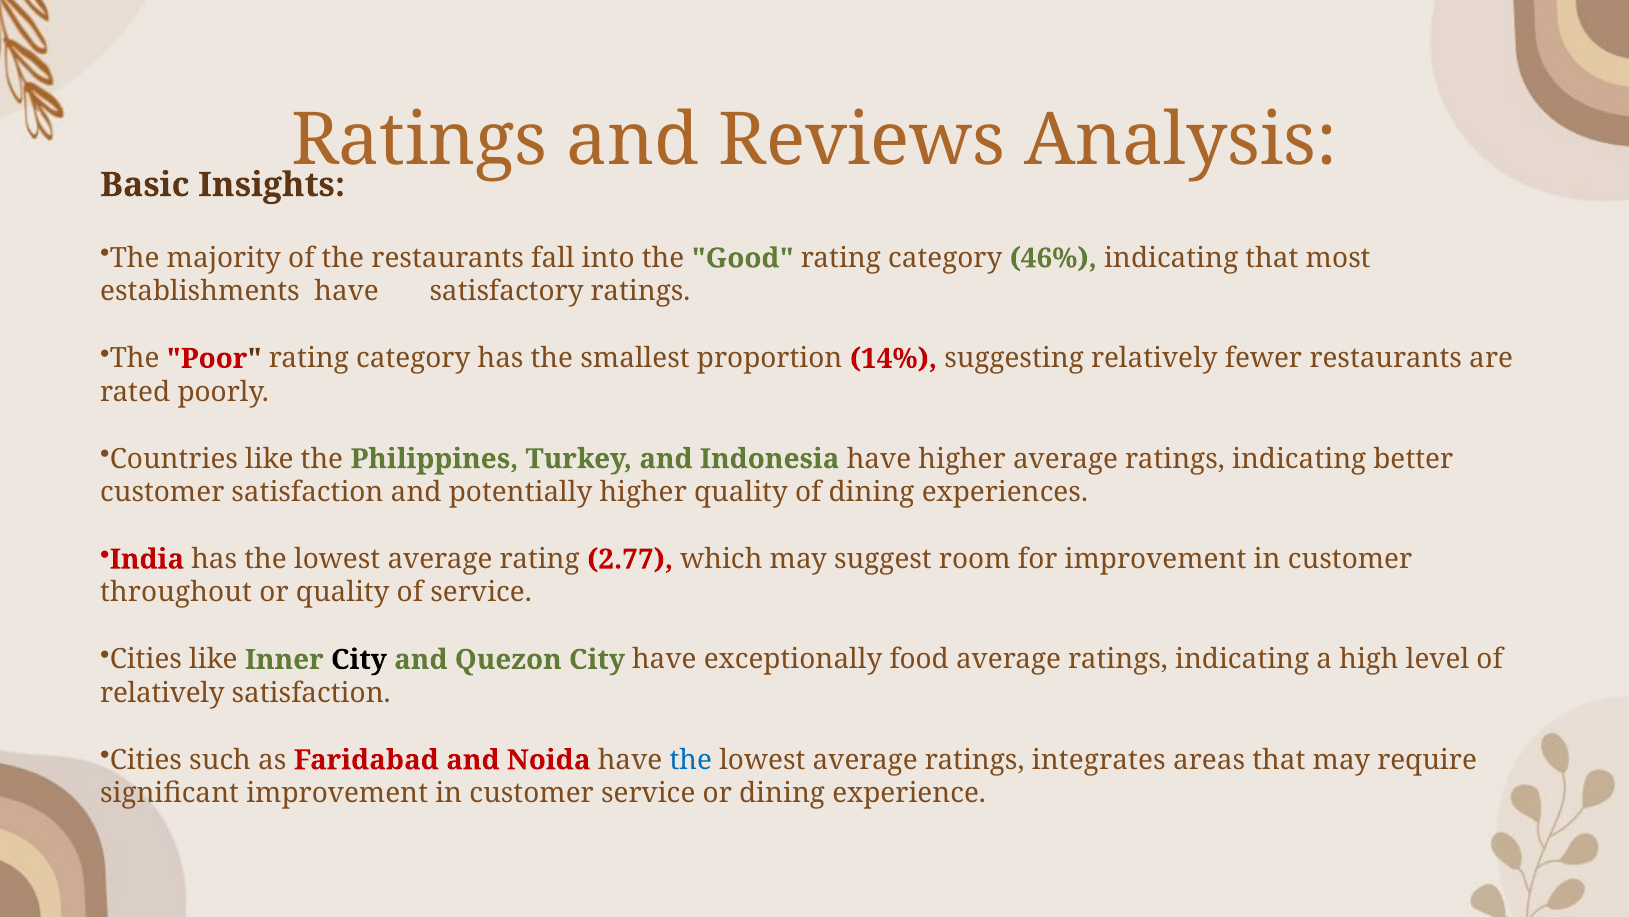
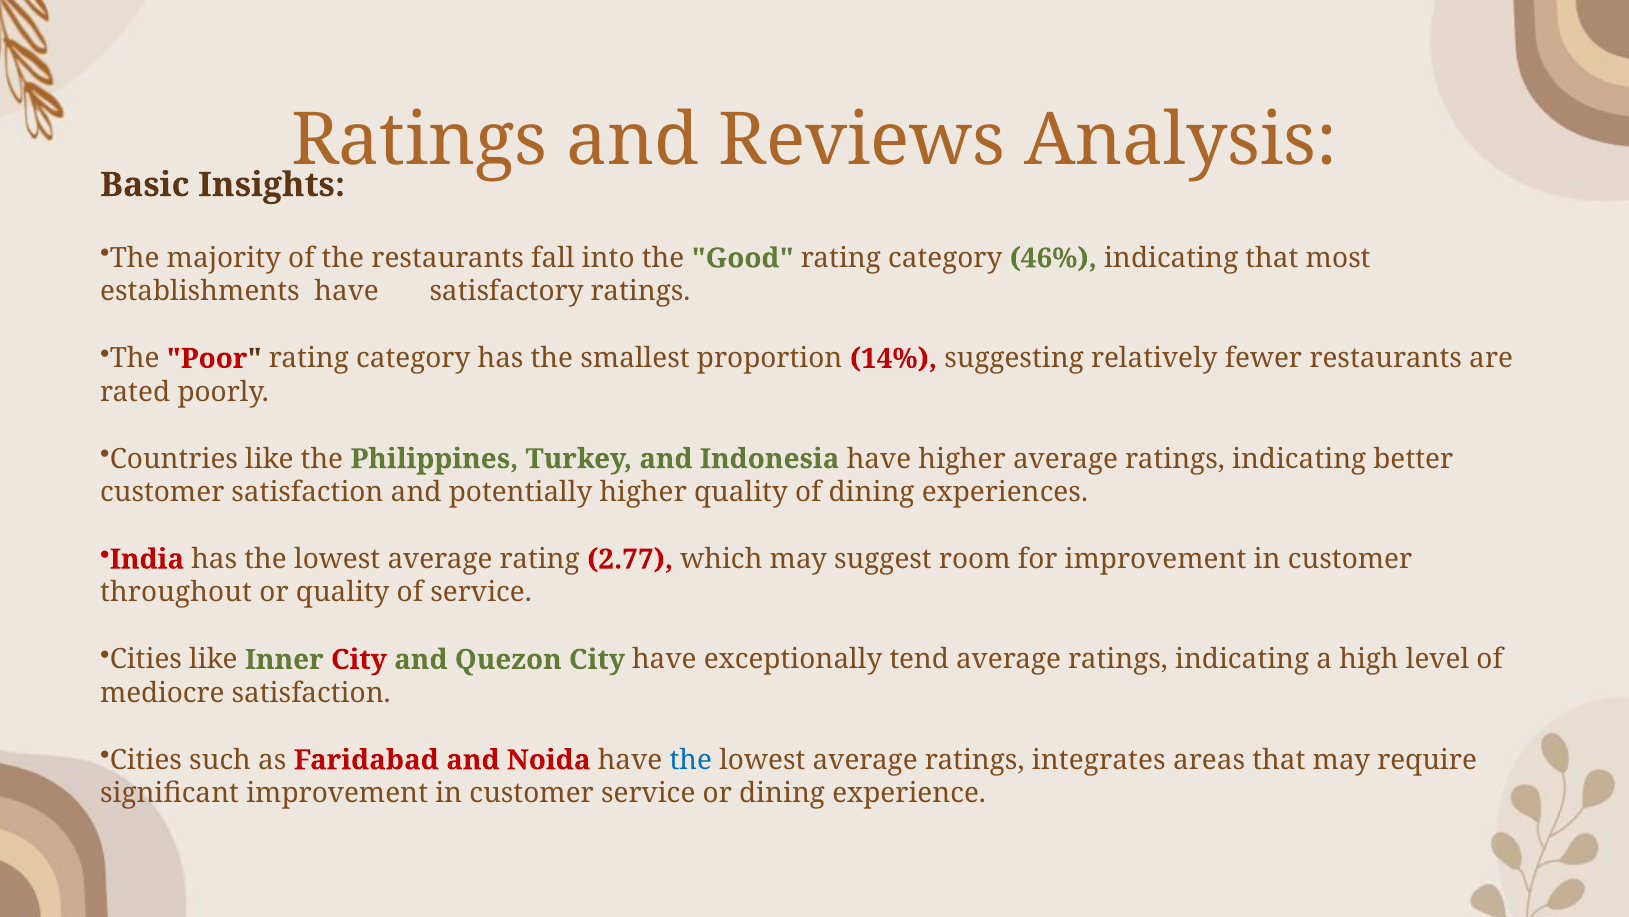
City colour: black -> red (359, 659)
food: food -> tend (919, 659)
relatively: relatively -> mediocre (162, 693)
